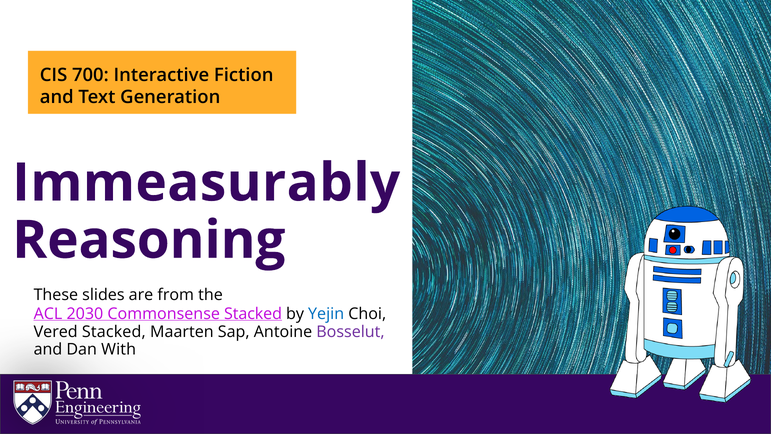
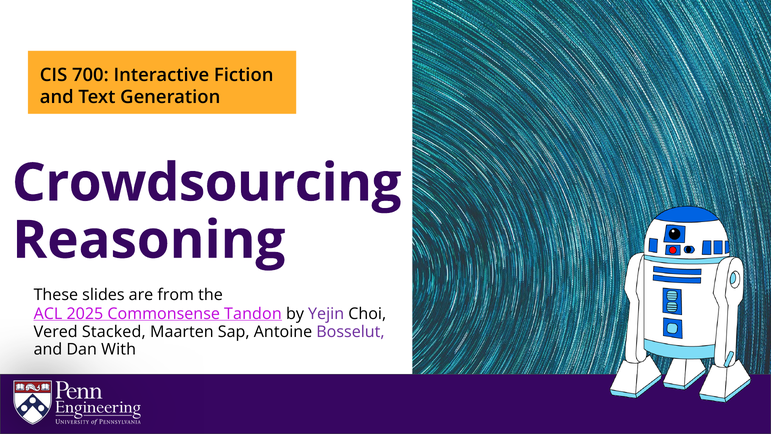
Immeasurably: Immeasurably -> Crowdsourcing (207, 183)
2030: 2030 -> 2025 (85, 314)
Commonsense Stacked: Stacked -> Tandon (253, 314)
Yejin colour: blue -> purple (326, 314)
